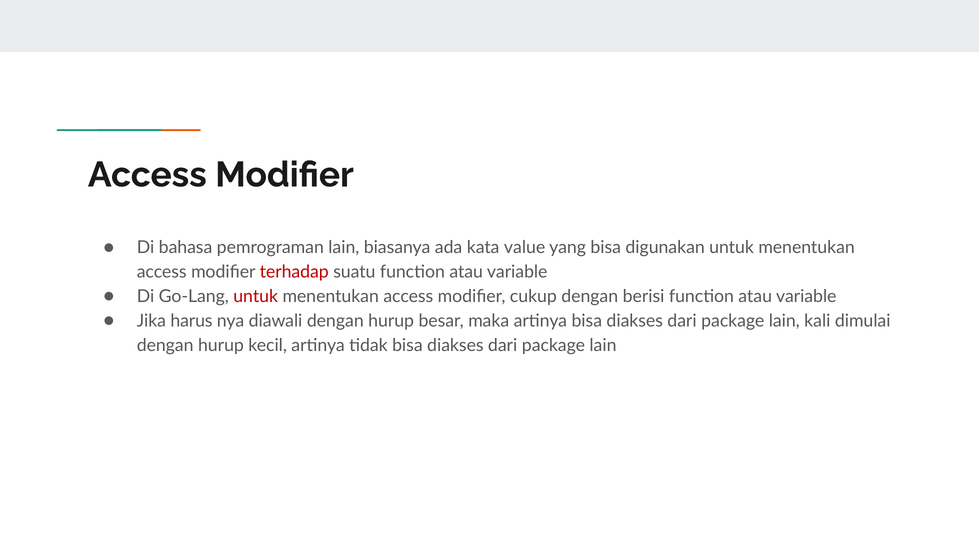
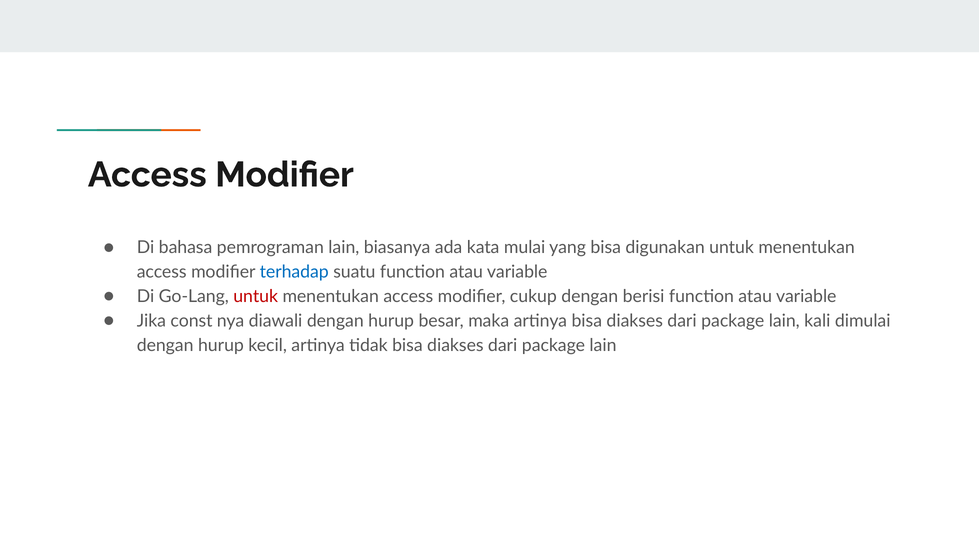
value: value -> mulai (525, 247)
terhadap colour: red -> blue (294, 272)
harus: harus -> const (191, 321)
